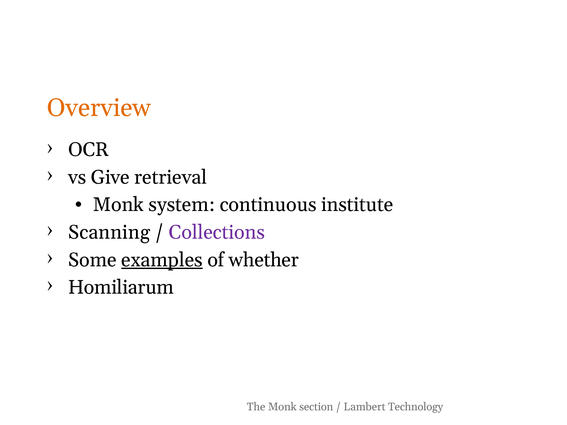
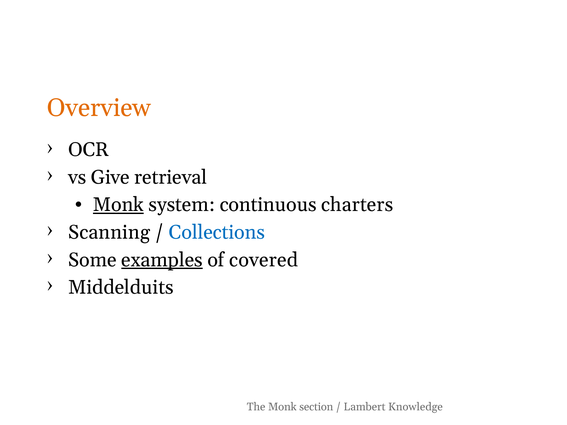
Monk underline: none -> present (118, 205)
institute: institute -> charters (357, 205)
Collections colour: purple -> blue (217, 232)
whether: whether -> covered (264, 260)
Homiliarum: Homiliarum -> Middelduits (121, 288)
Technology: Technology -> Knowledge (415, 407)
